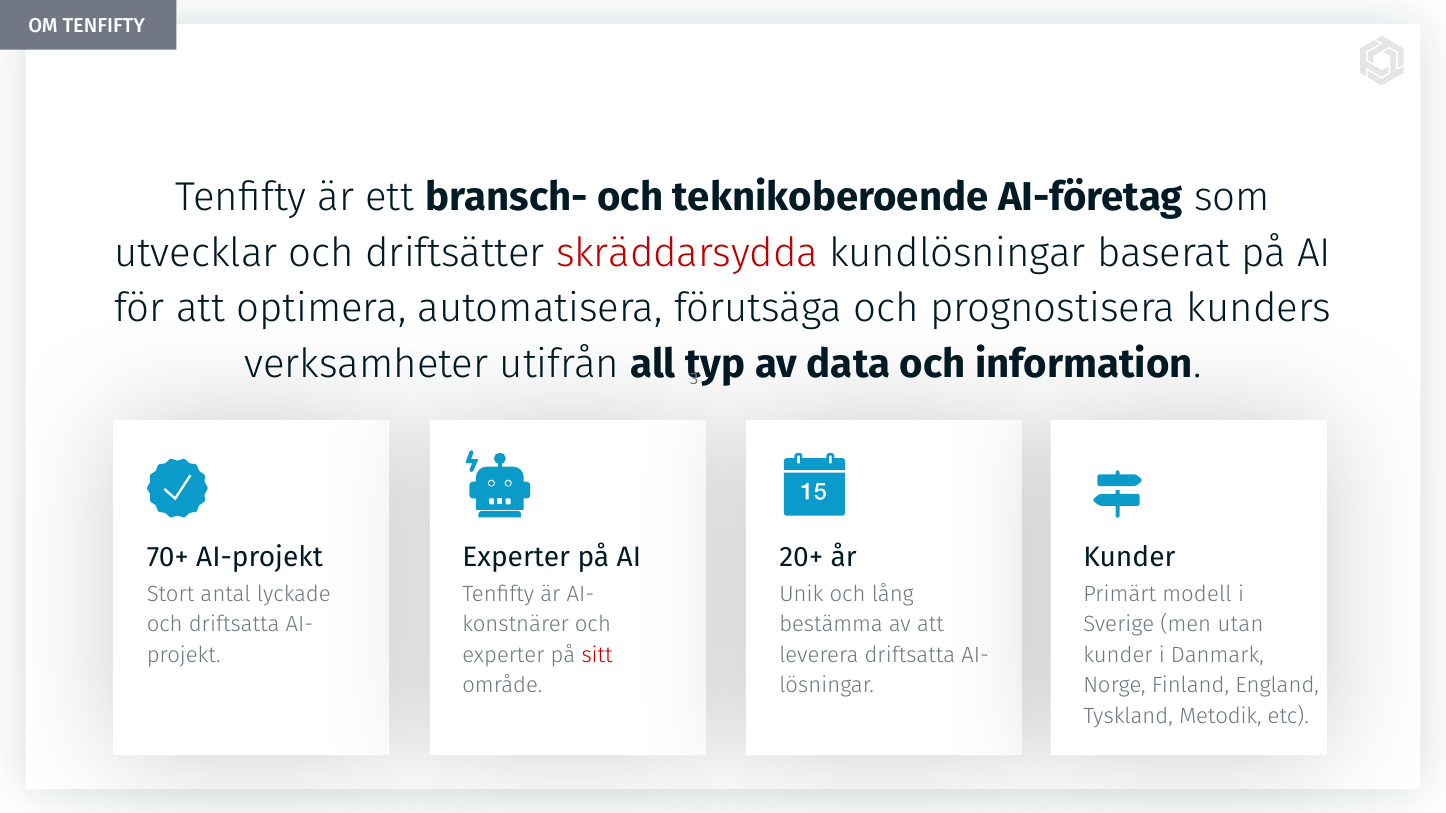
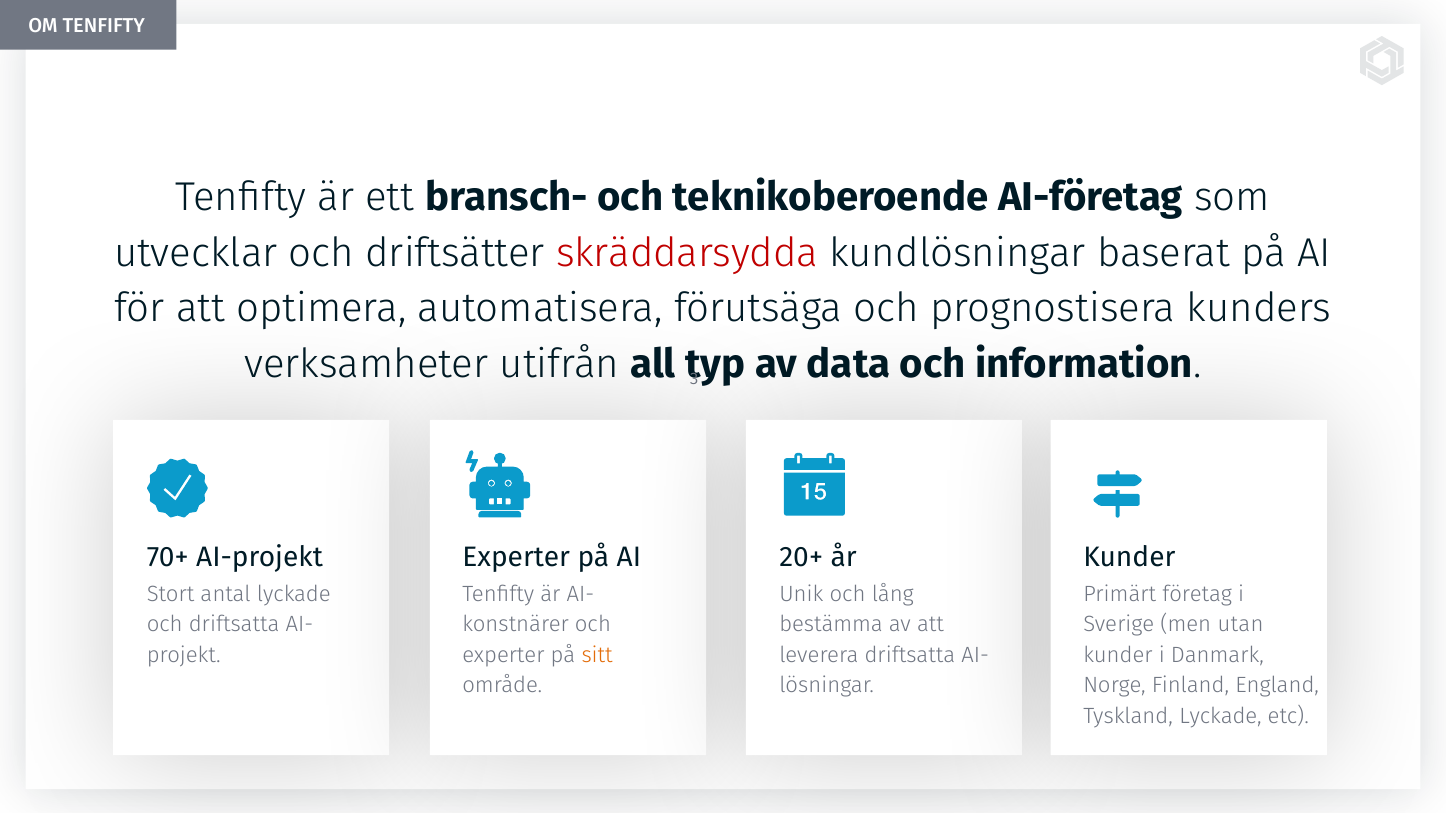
modell: modell -> företag (1197, 594)
sitt colour: red -> orange (597, 655)
Tyskland Metodik: Metodik -> Lyckade (1220, 716)
